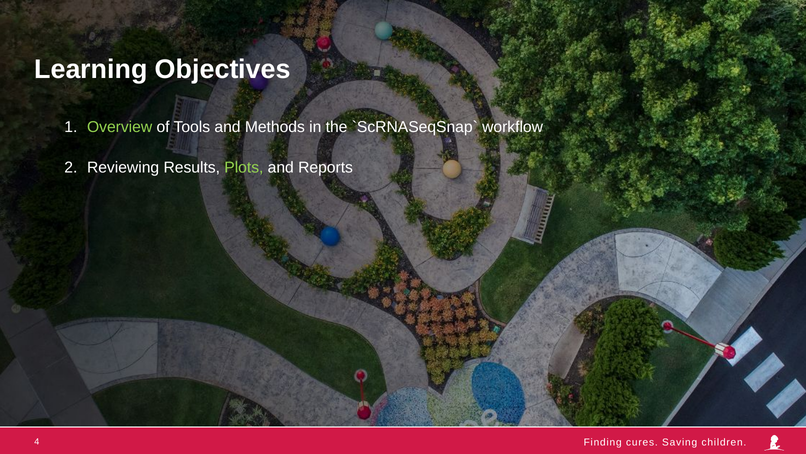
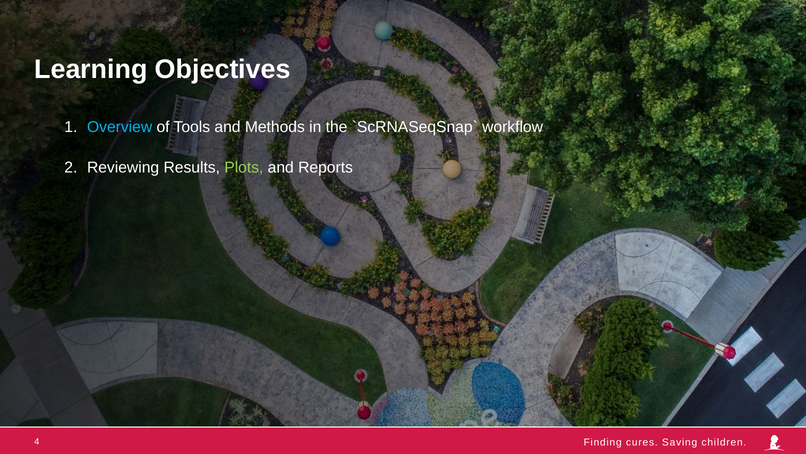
Overview colour: light green -> light blue (120, 127)
